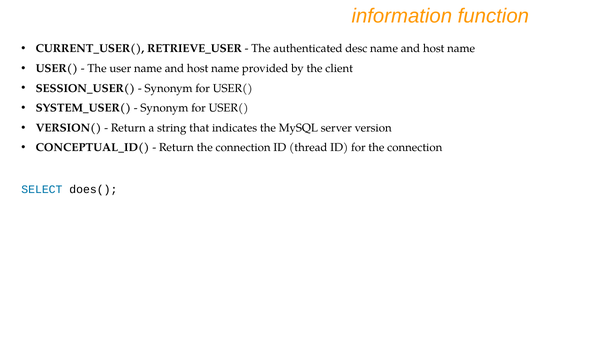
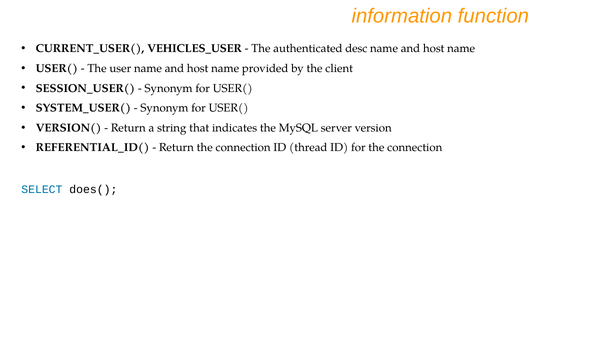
RETRIEVE_USER: RETRIEVE_USER -> VEHICLES_USER (194, 49)
CONCEPTUAL_ID(: CONCEPTUAL_ID( -> REFERENTIAL_ID( (93, 148)
